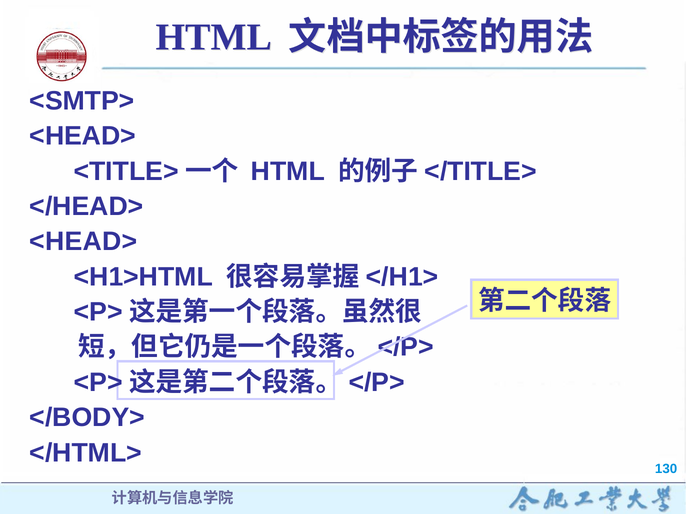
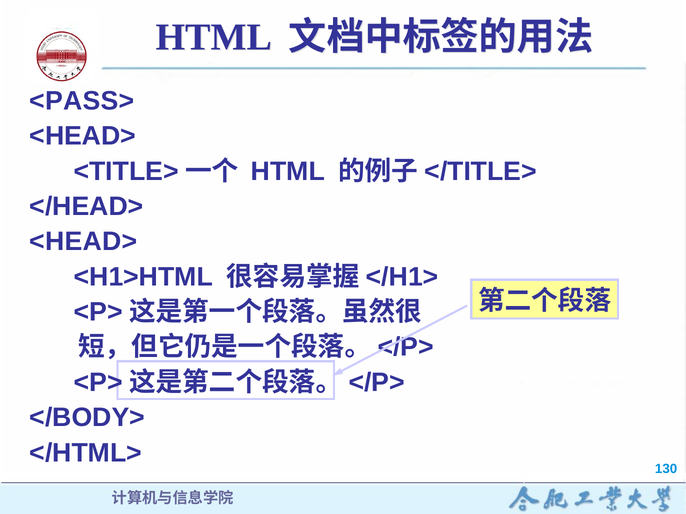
<SMTP>: <SMTP> -> <PASS> (82, 101)
